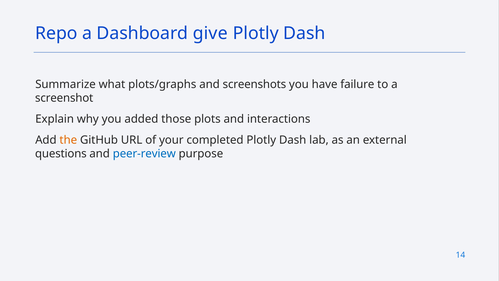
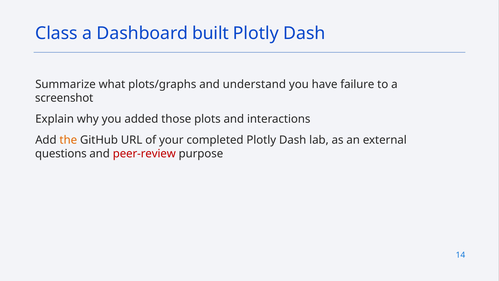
Repo: Repo -> Class (56, 33)
give: give -> built (210, 33)
screenshots: screenshots -> understand (254, 84)
peer-review colour: blue -> red (144, 154)
